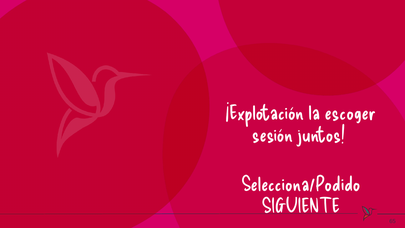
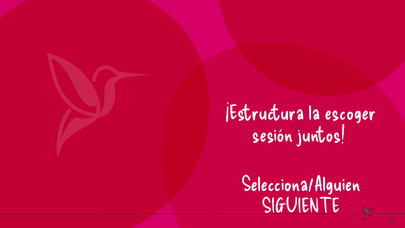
¡Explotación: ¡Explotación -> ¡Estructura (265, 113)
Selecciona/Podido: Selecciona/Podido -> Selecciona/Alguien (301, 184)
